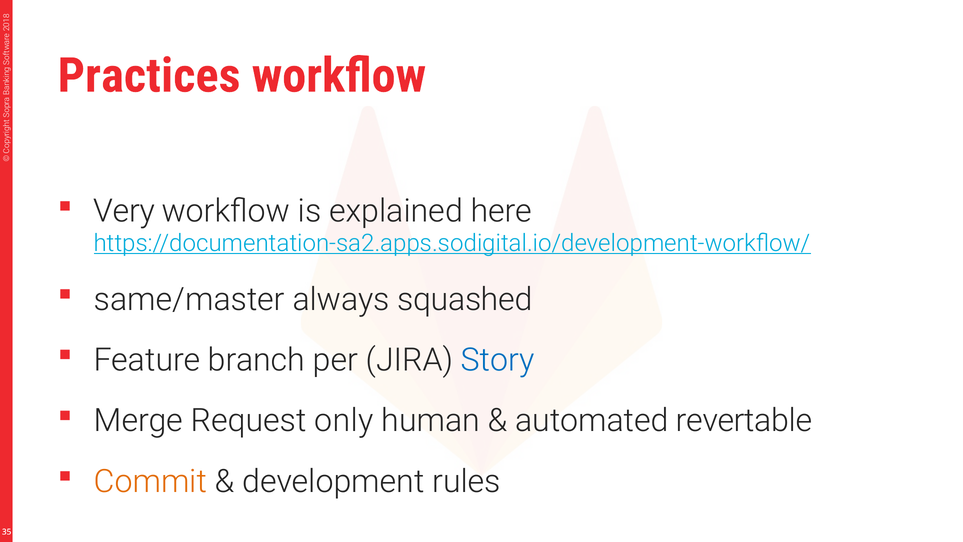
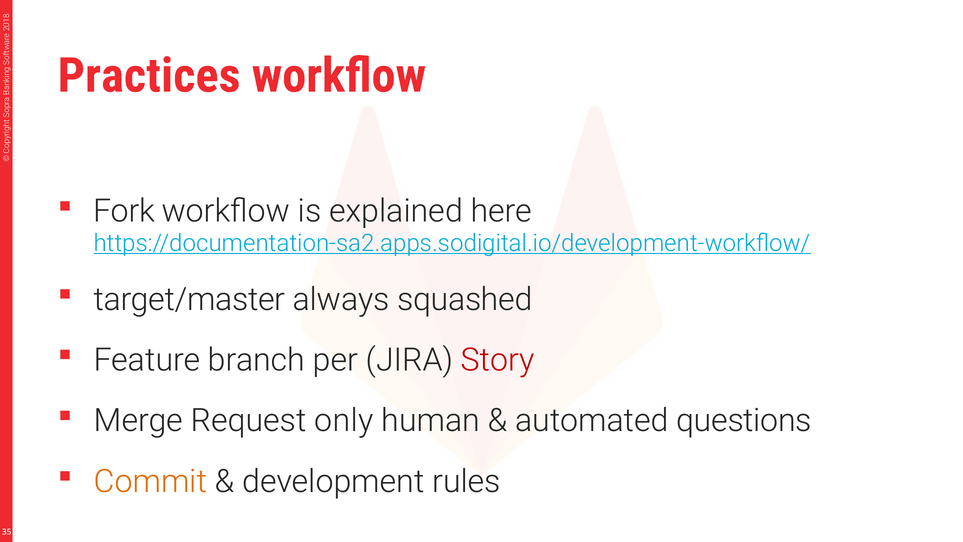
Very: Very -> Fork (124, 211)
same/master: same/master -> target/master (189, 299)
Story colour: blue -> red (498, 360)
revertable: revertable -> questions (744, 421)
